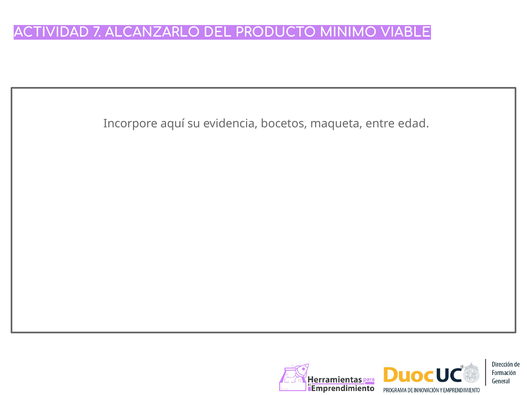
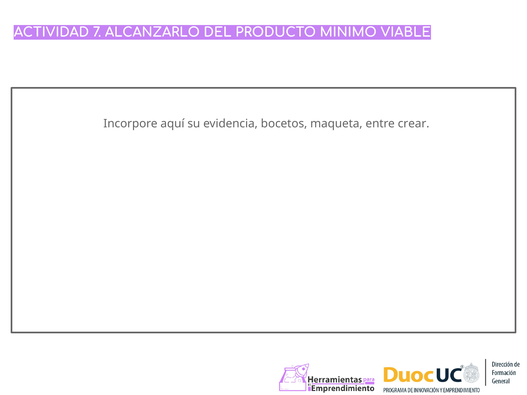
edad: edad -> crear (414, 124)
